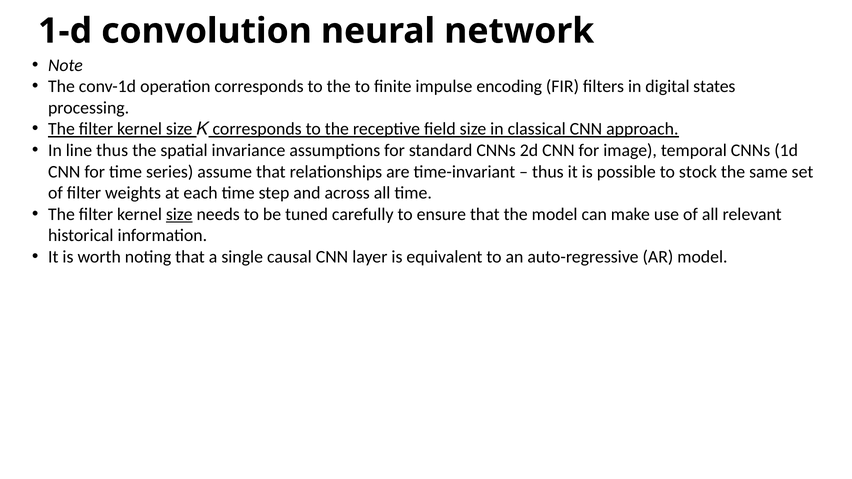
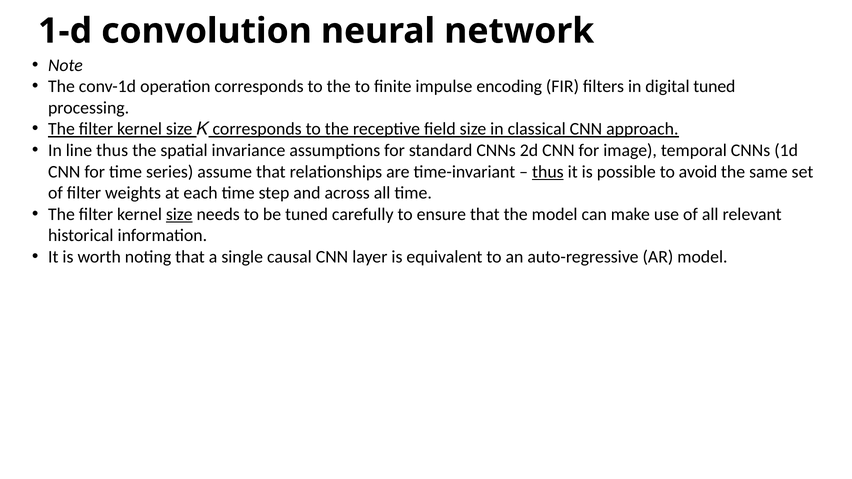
digital states: states -> tuned (714, 87)
thus underline: none -> present (548, 172)
stock: stock -> avoid (698, 172)
